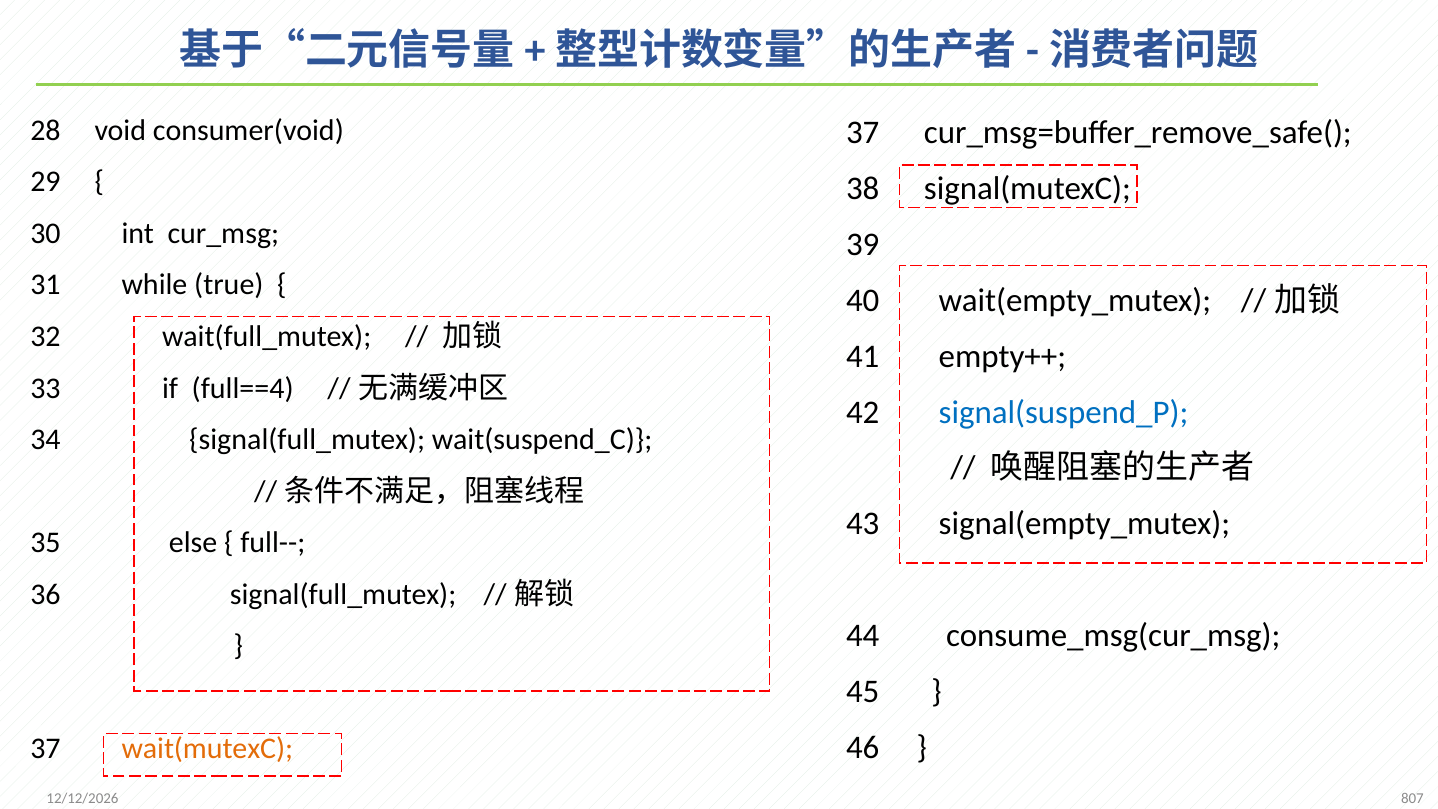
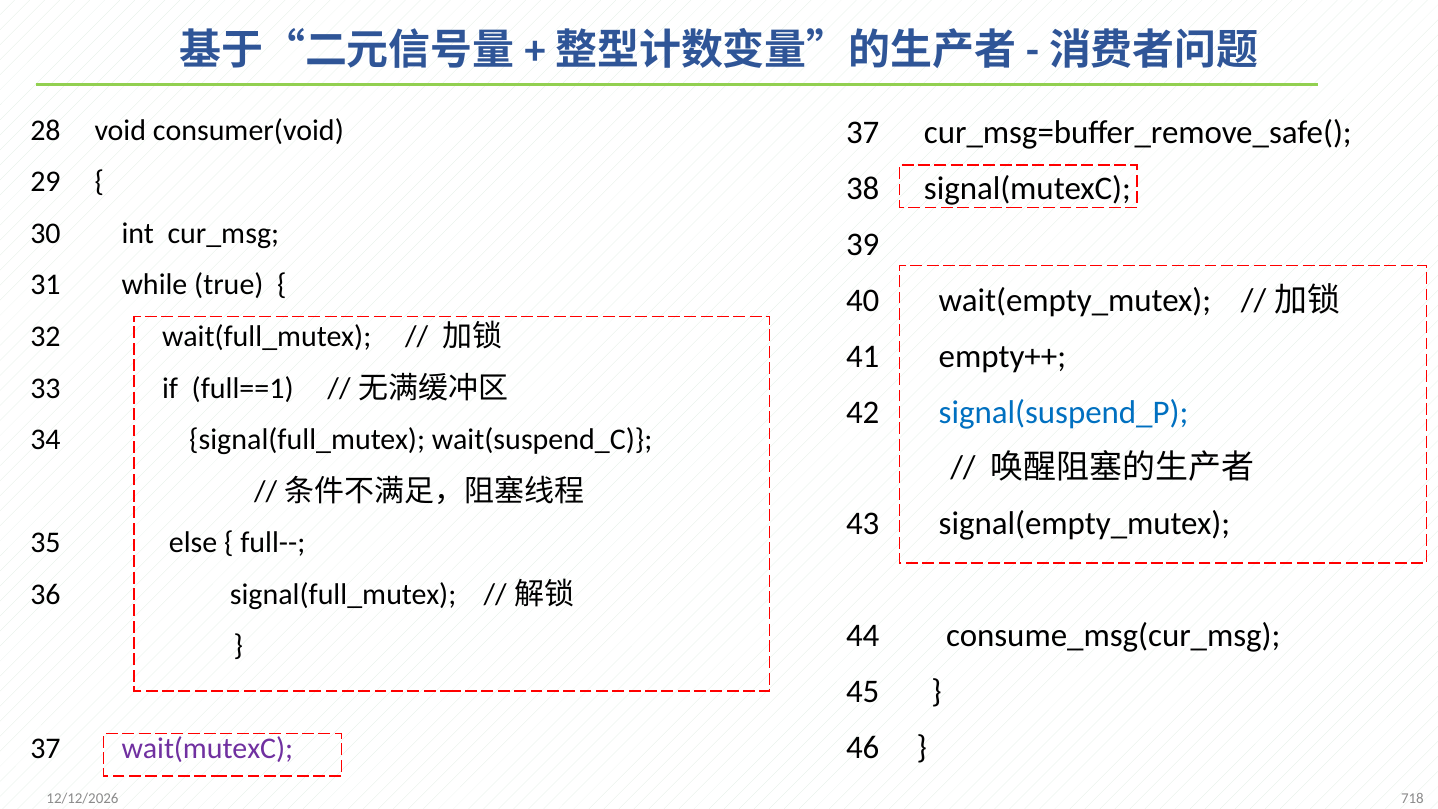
full==4: full==4 -> full==1 (243, 388)
wait(mutexC colour: orange -> purple (207, 749)
807: 807 -> 718 (1412, 798)
